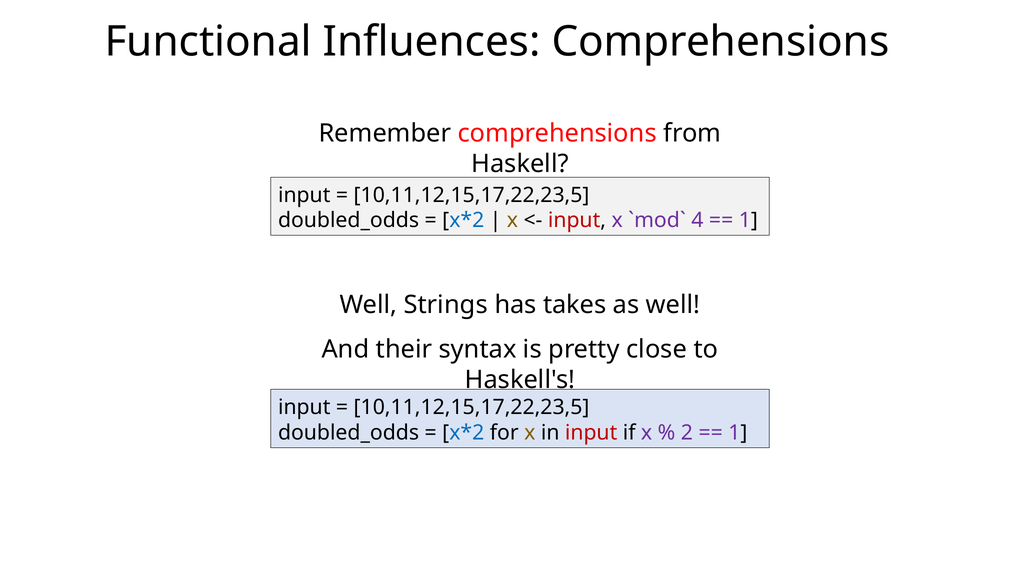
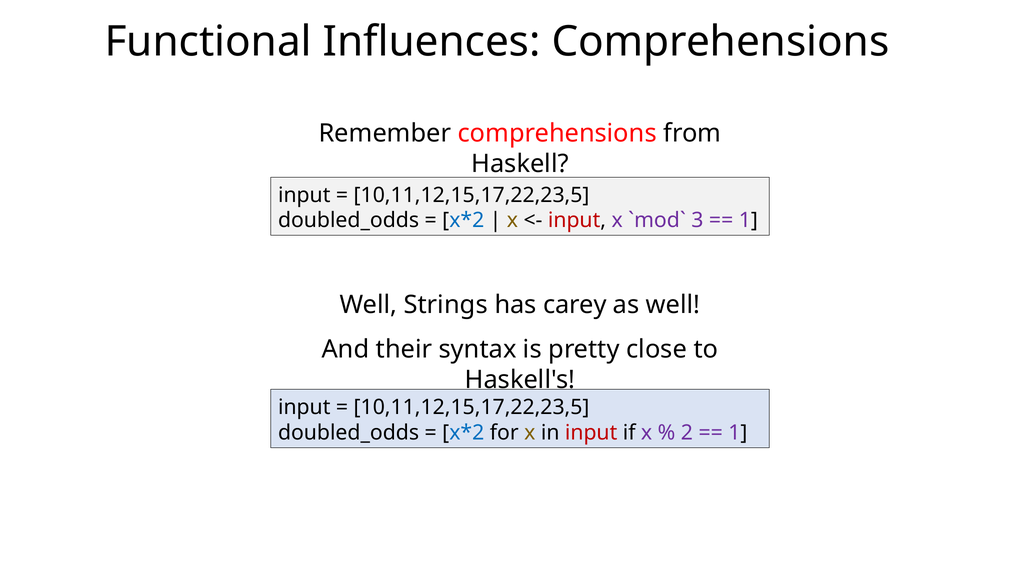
4: 4 -> 3 (697, 221)
takes: takes -> carey (575, 305)
